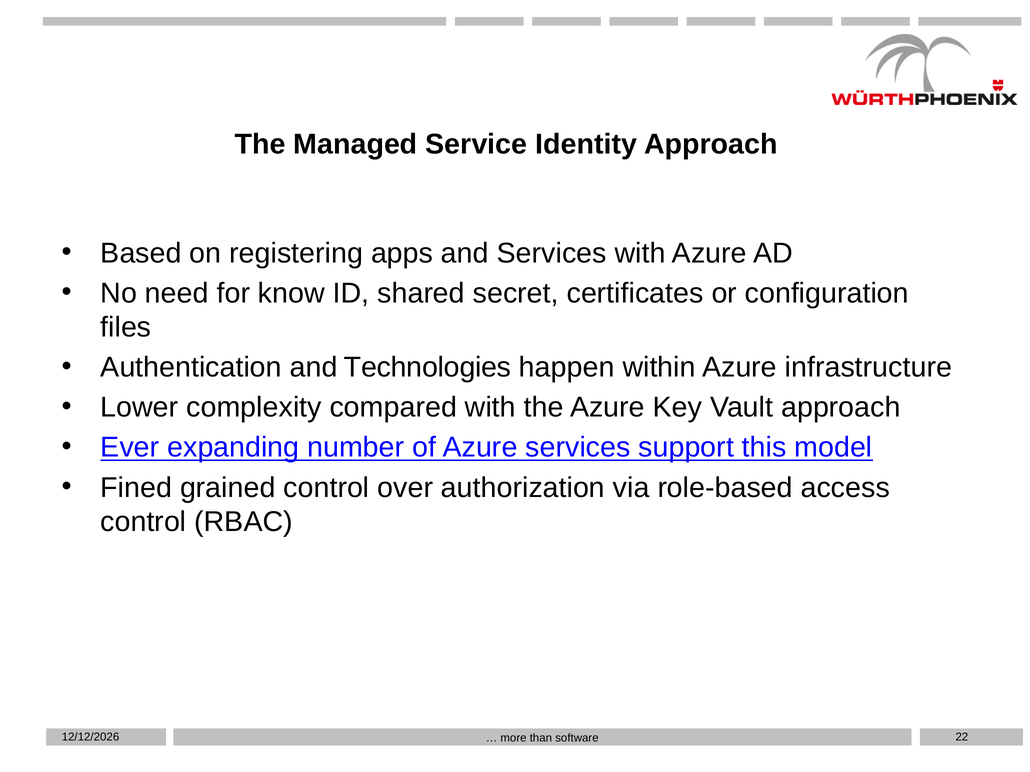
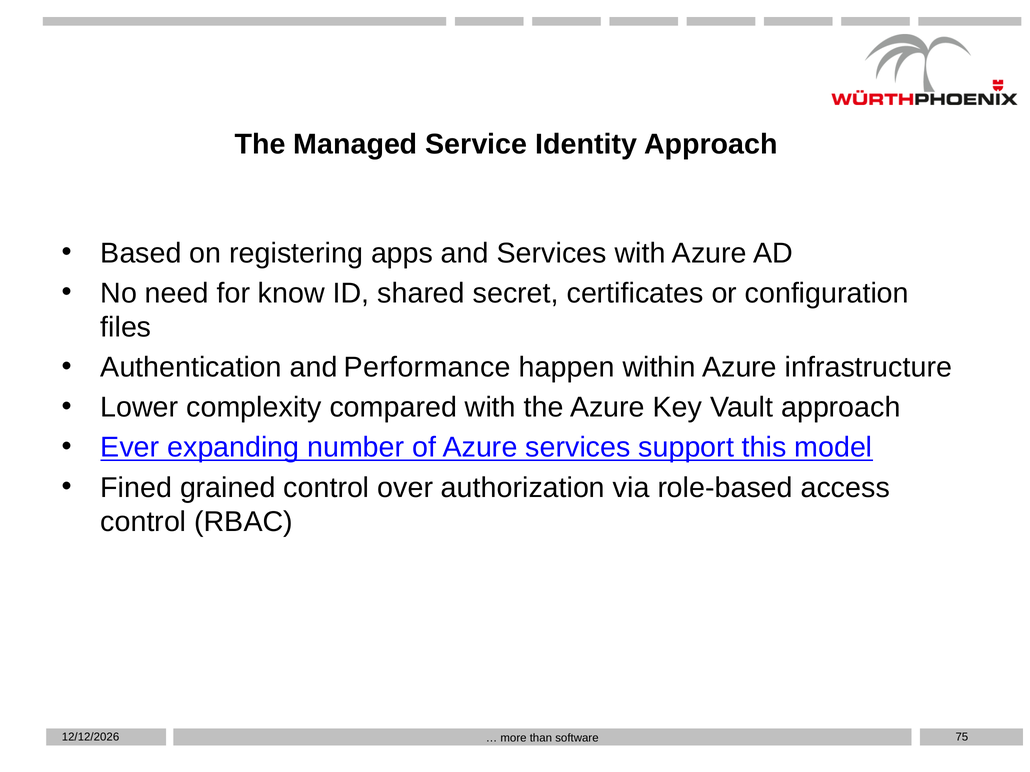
Technologies: Technologies -> Performance (427, 368)
22: 22 -> 75 (962, 737)
